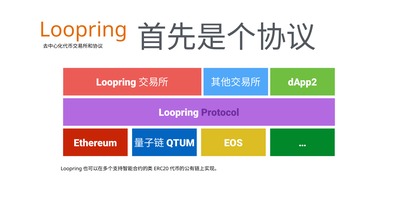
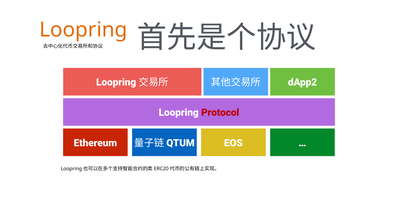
Protocol colour: purple -> red (220, 113)
